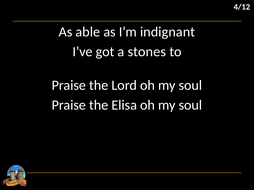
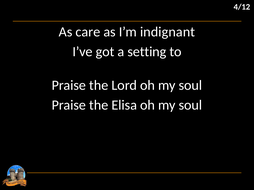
able: able -> care (88, 32)
stones: stones -> setting (147, 52)
